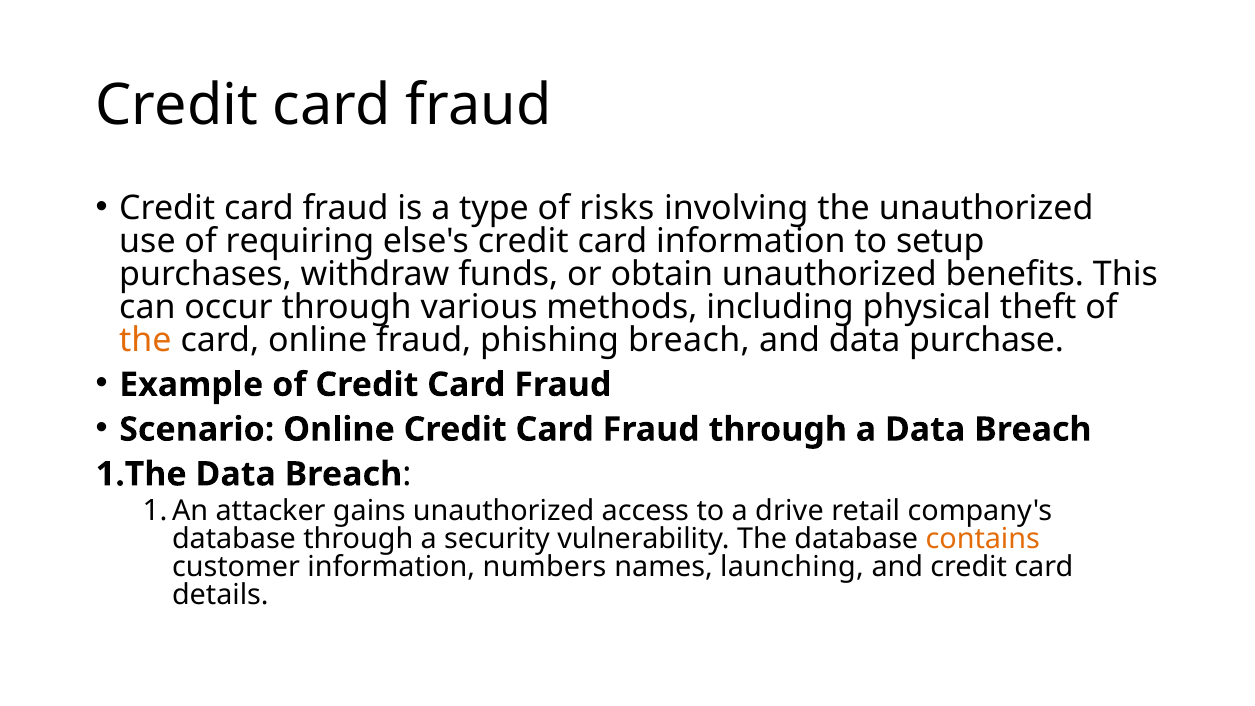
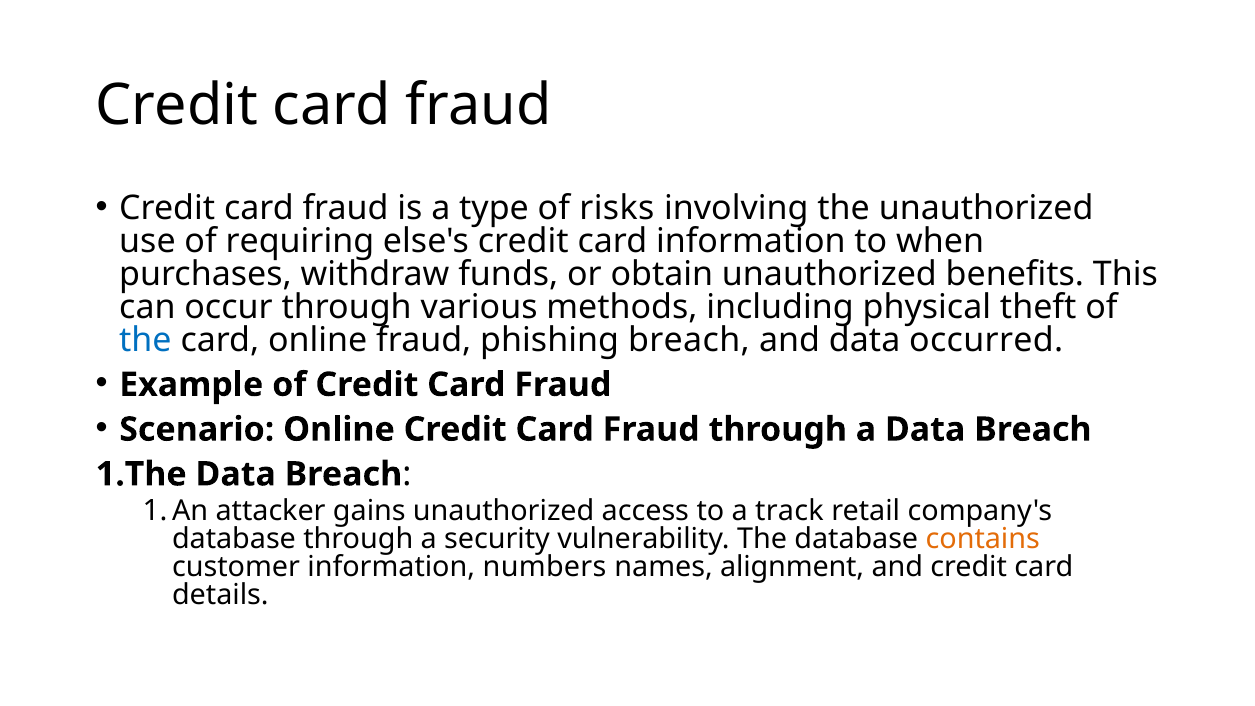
setup: setup -> when (940, 241)
the colour: orange -> blue (145, 340)
purchase: purchase -> occurred (986, 340)
drive: drive -> track (789, 511)
launching: launching -> alignment (792, 567)
